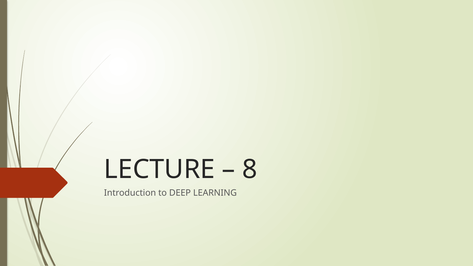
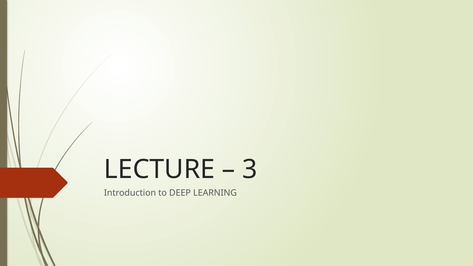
8: 8 -> 3 (250, 169)
